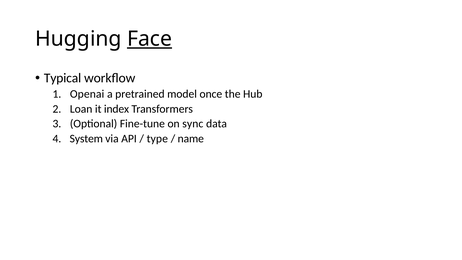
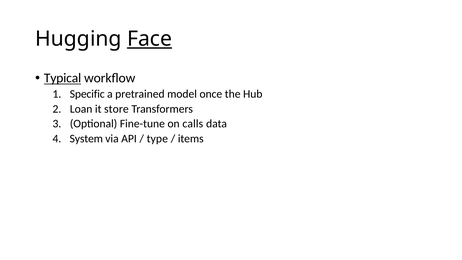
Typical underline: none -> present (63, 78)
Openai: Openai -> Specific (87, 94)
index: index -> store (116, 109)
sync: sync -> calls (193, 124)
name: name -> items (191, 139)
